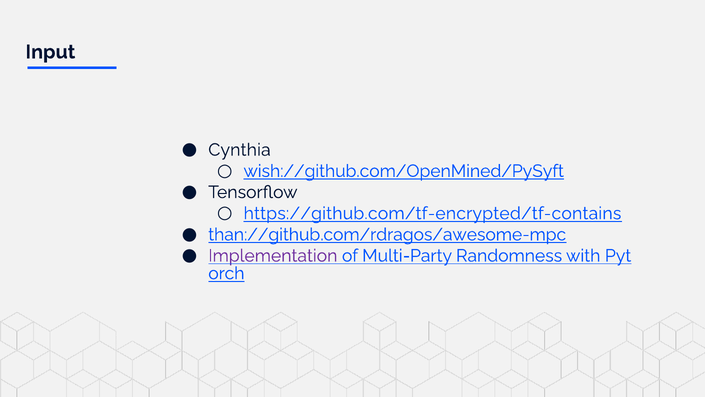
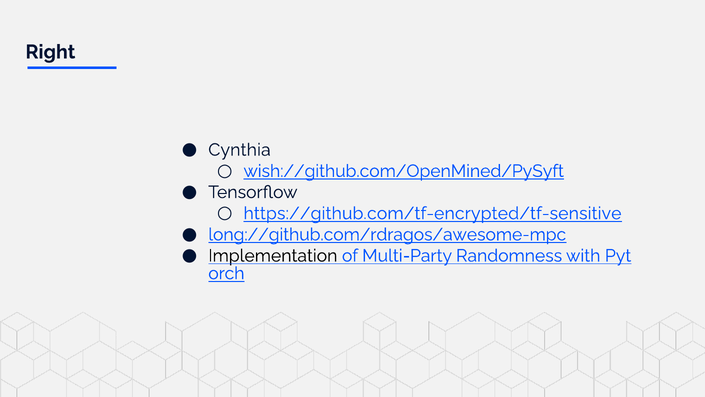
Input: Input -> Right (50, 52)
https://github.com/tf-encrypted/tf-contains: https://github.com/tf-encrypted/tf-contains -> https://github.com/tf-encrypted/tf-sensitive (432, 213)
than://github.com/rdragos/awesome-mpc: than://github.com/rdragos/awesome-mpc -> long://github.com/rdragos/awesome-mpc (387, 234)
Implementation colour: purple -> black (273, 255)
